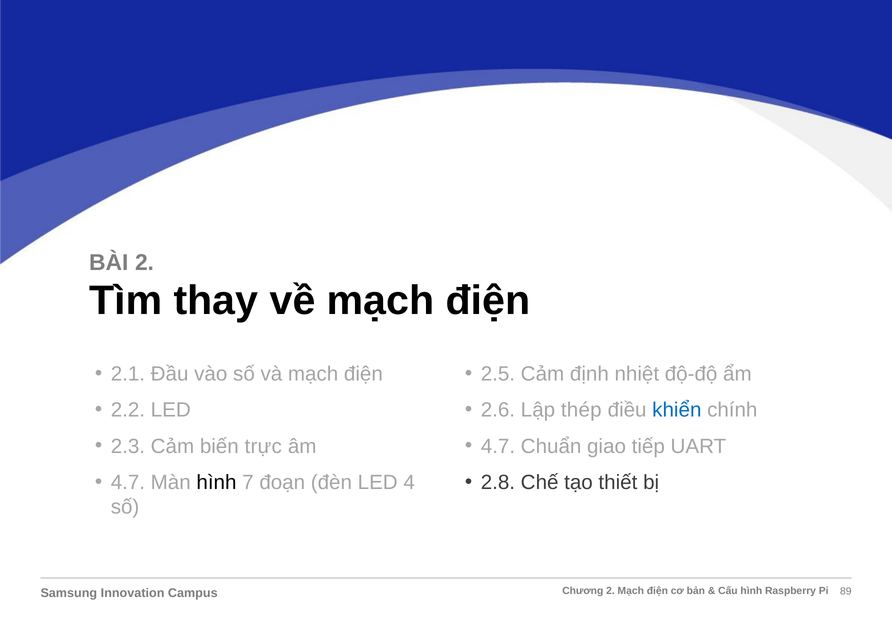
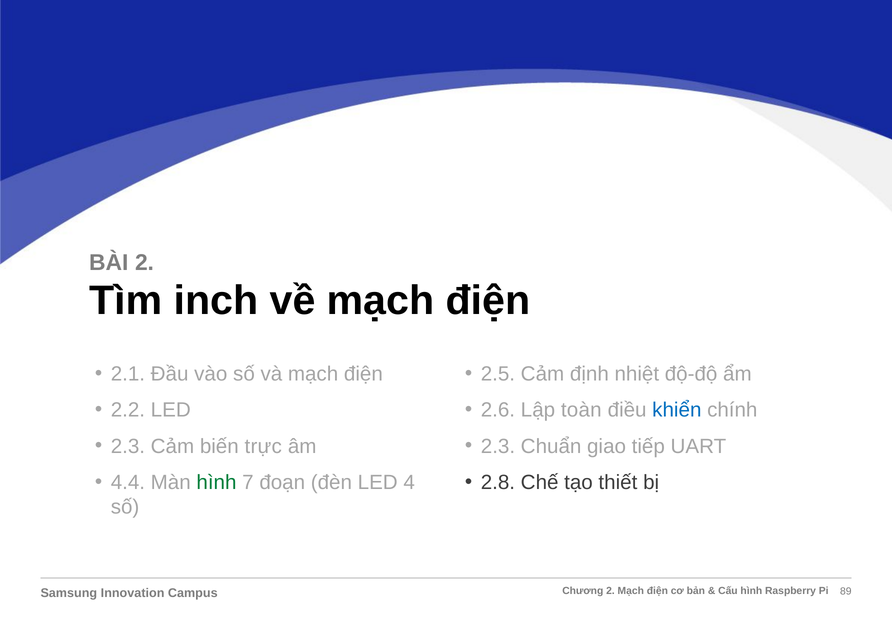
thay: thay -> inch (216, 301)
thép: thép -> toàn (581, 411)
4.7: 4.7 -> 2.3 (498, 447)
4.7: 4.7 -> 4.4 (128, 483)
hình colour: black -> green (216, 483)
